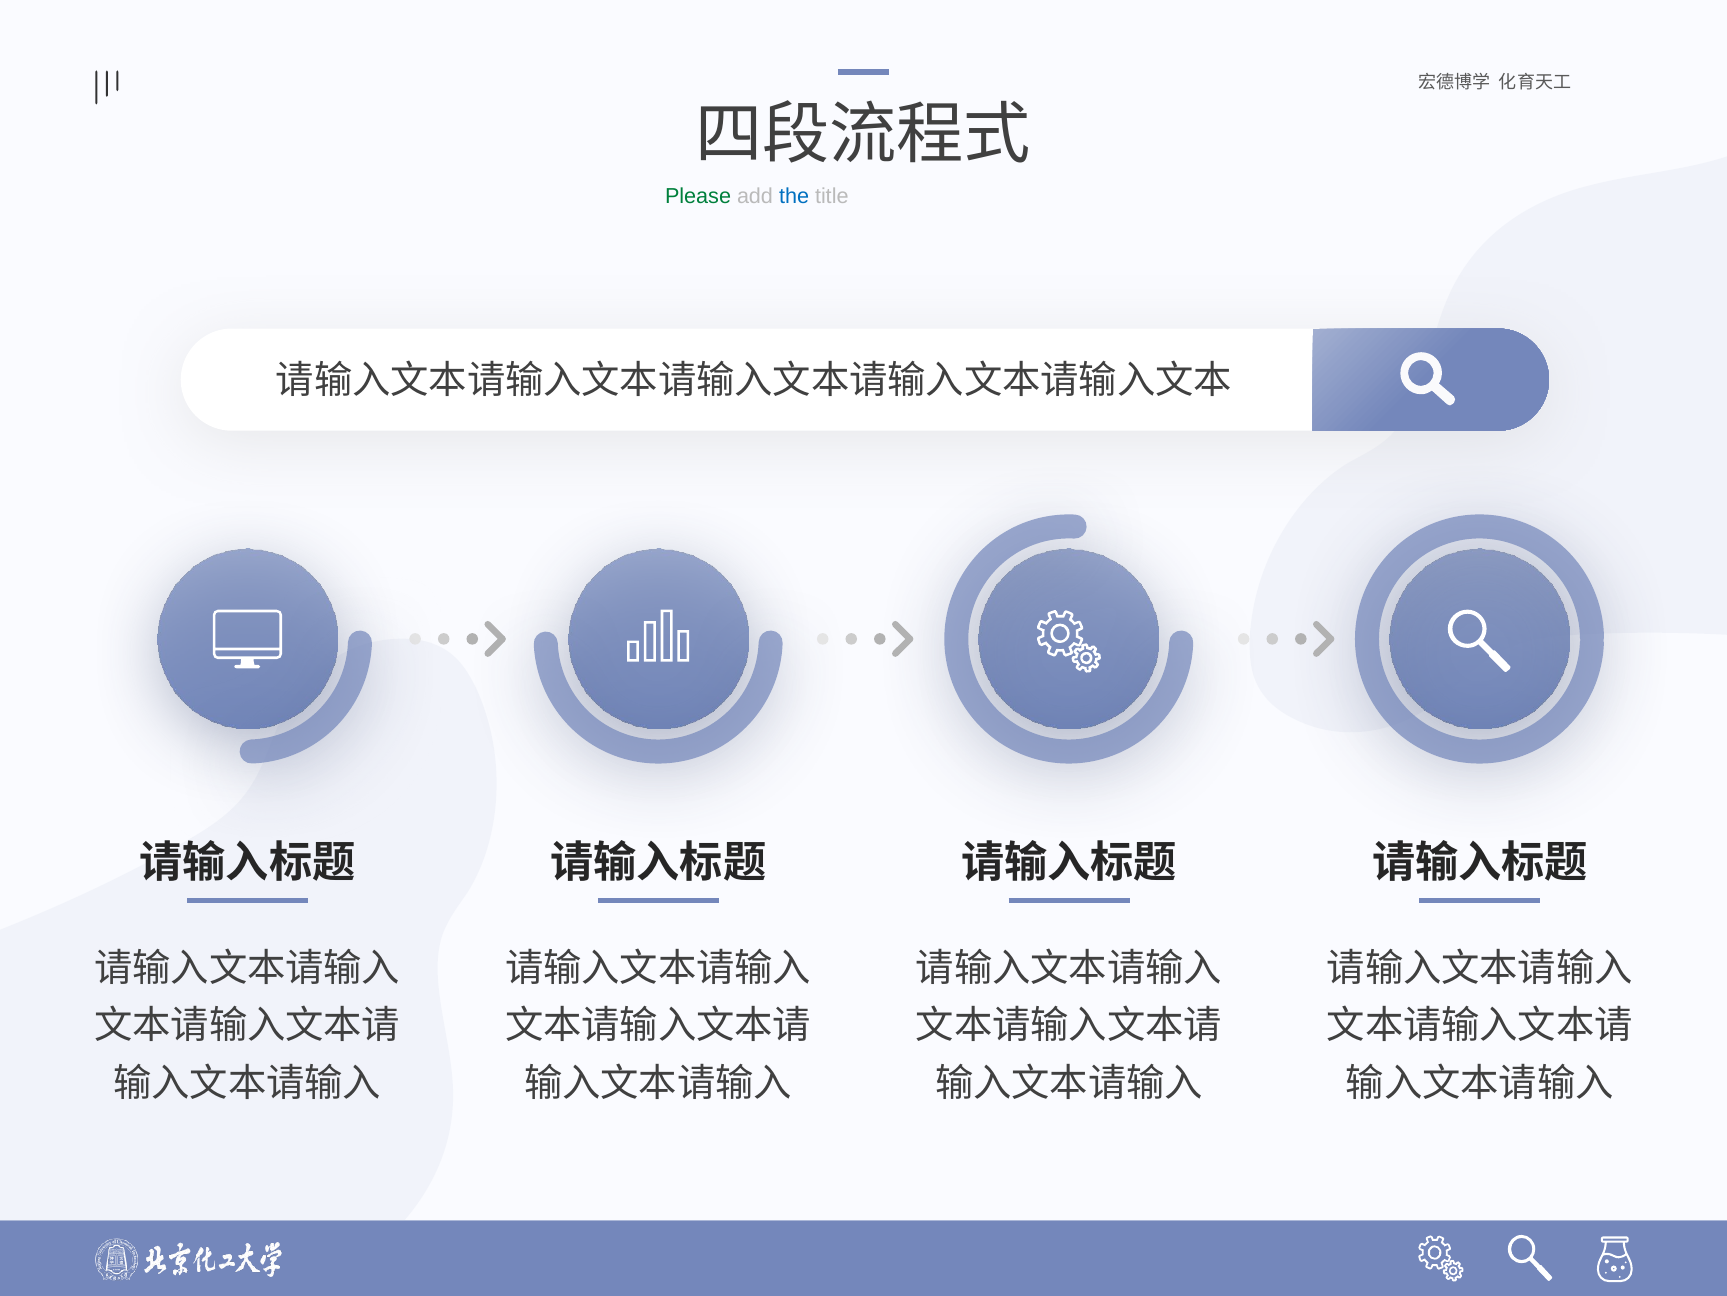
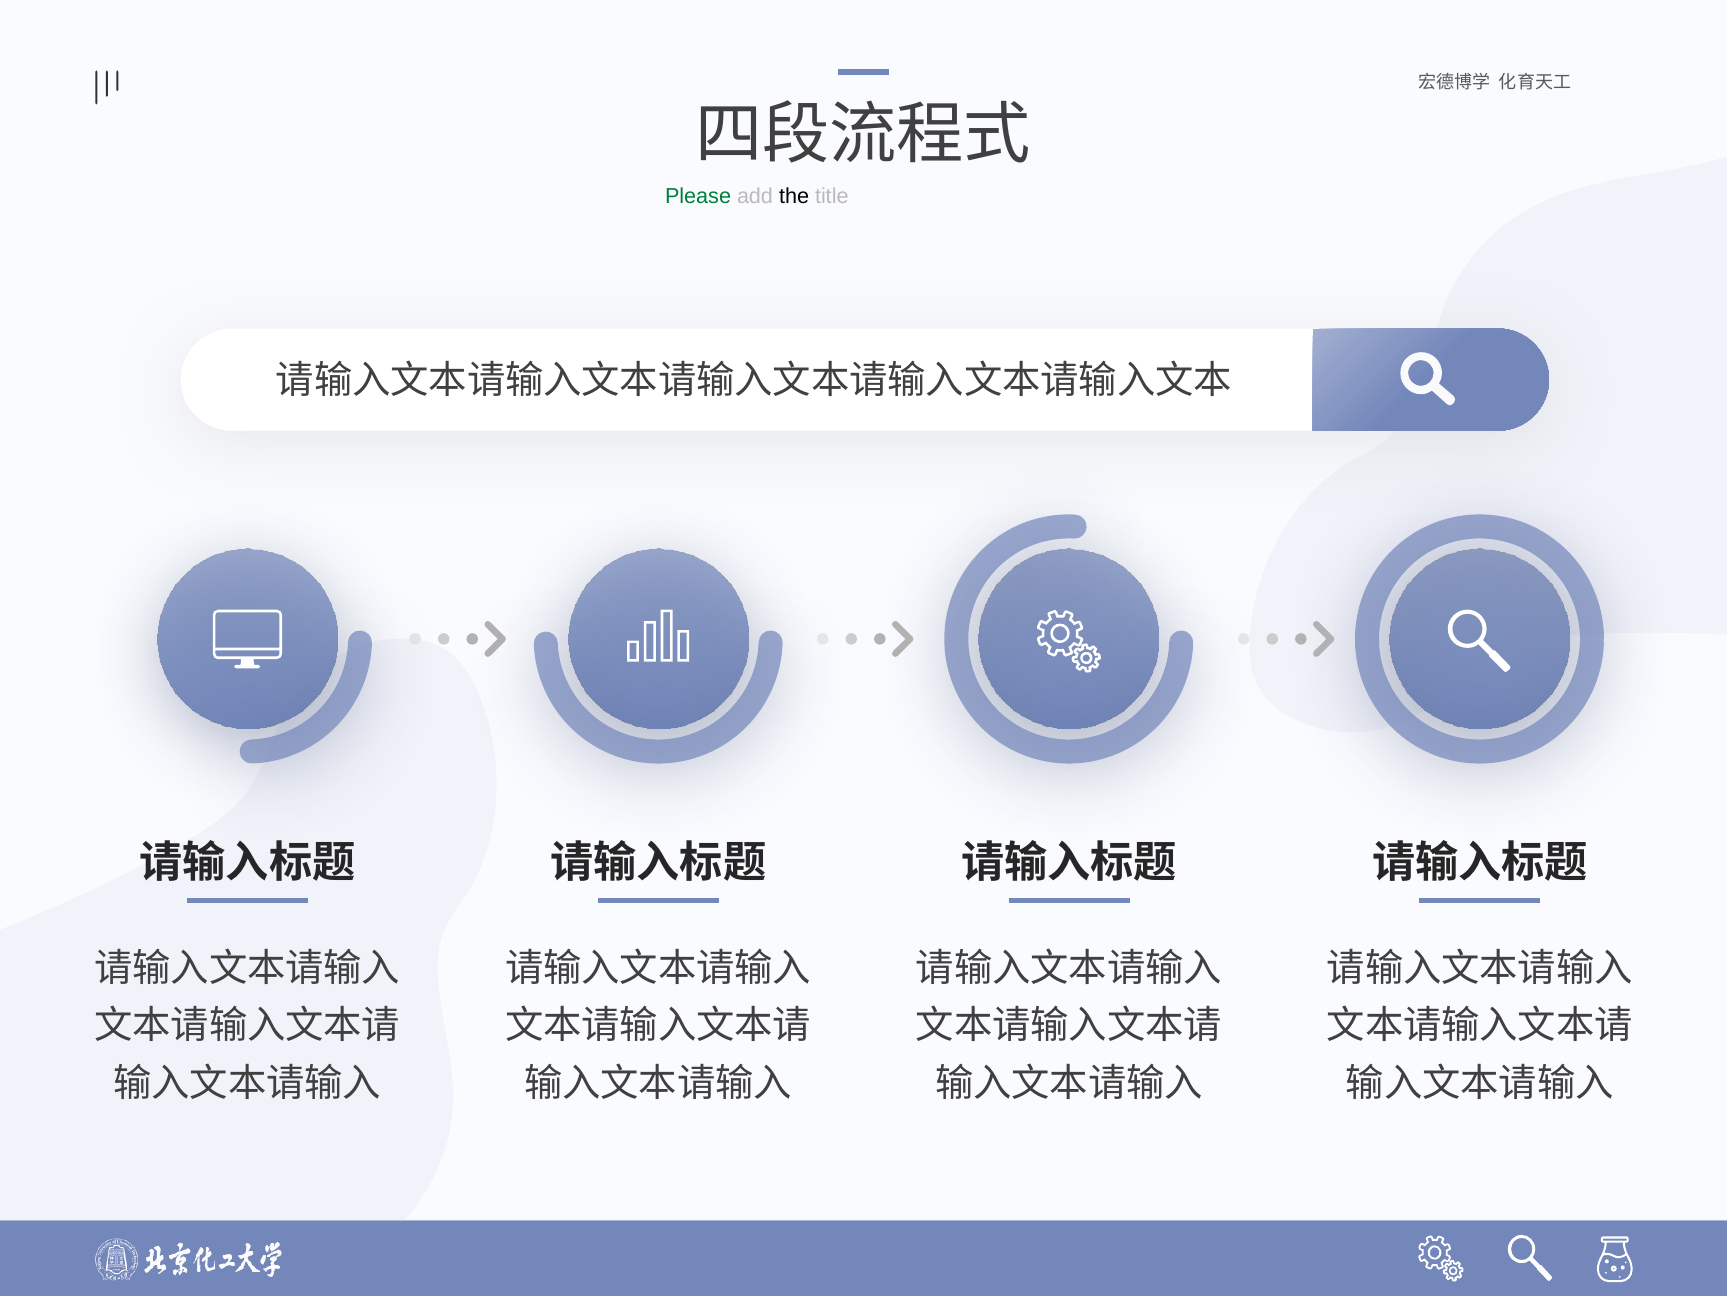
the colour: blue -> black (794, 197)
